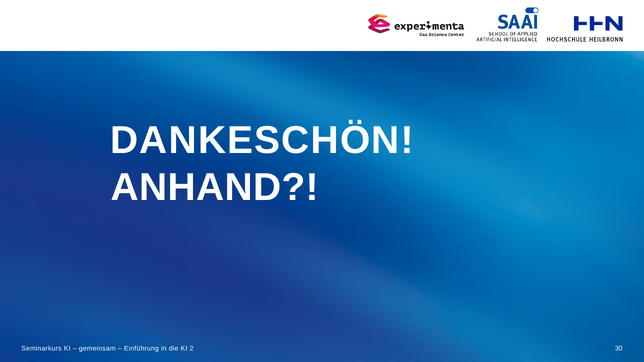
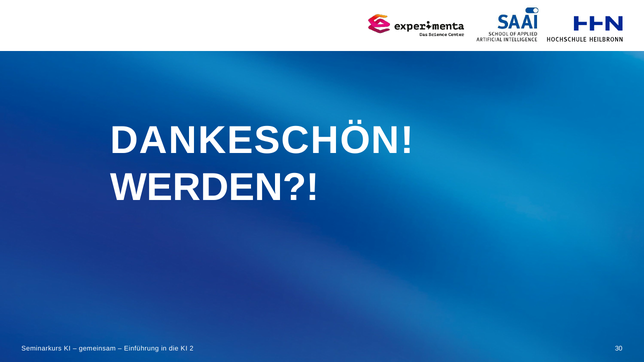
ANHAND: ANHAND -> WERDEN (215, 187)
